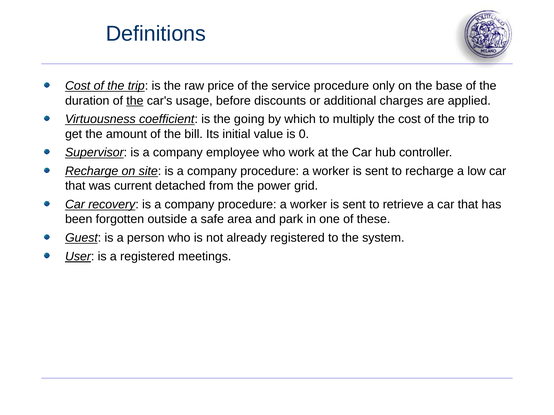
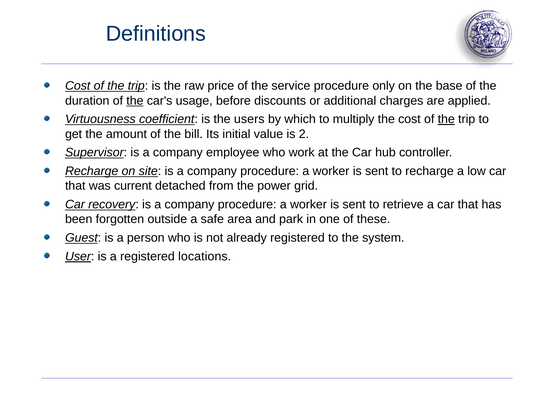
going: going -> users (249, 119)
the underline: none -> present (446, 119)
0: 0 -> 2 (304, 134)
meetings: meetings -> locations (205, 257)
